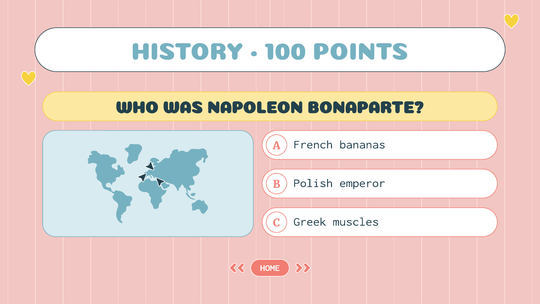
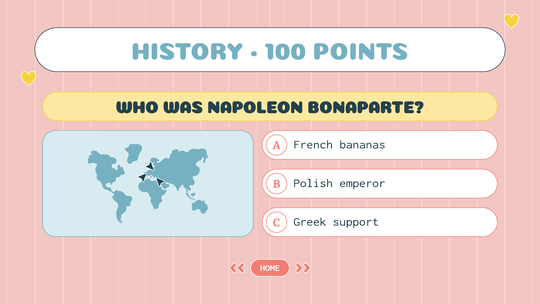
muscles: muscles -> support (356, 221)
